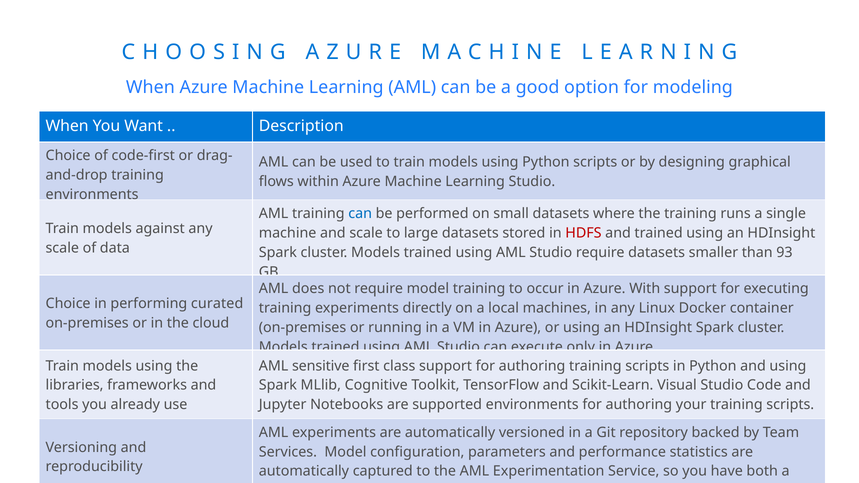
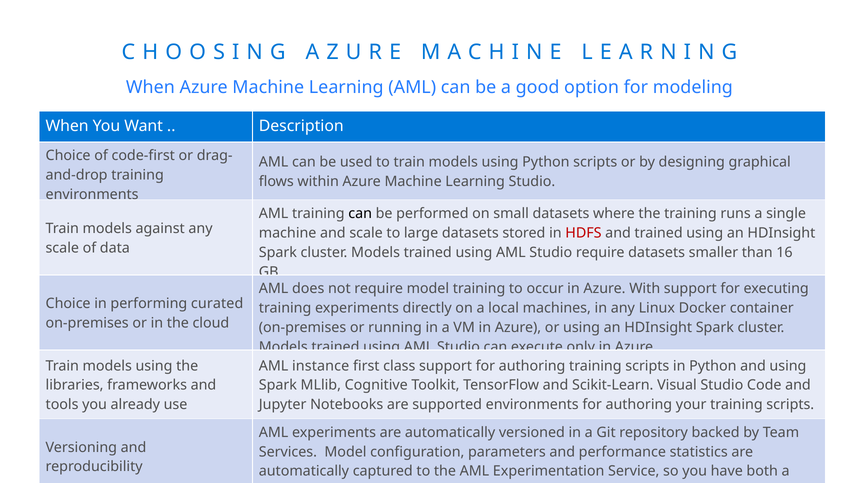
can colour: blue -> black (360, 214)
93: 93 -> 16 (785, 253)
sensitive: sensitive -> instance (321, 366)
